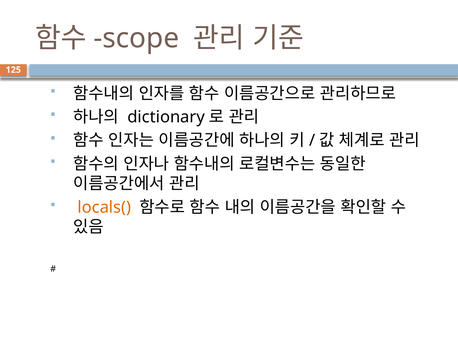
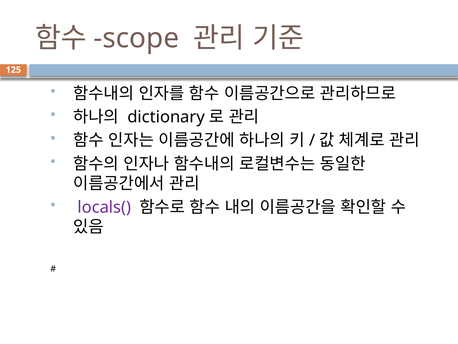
locals( colour: orange -> purple (104, 207)
